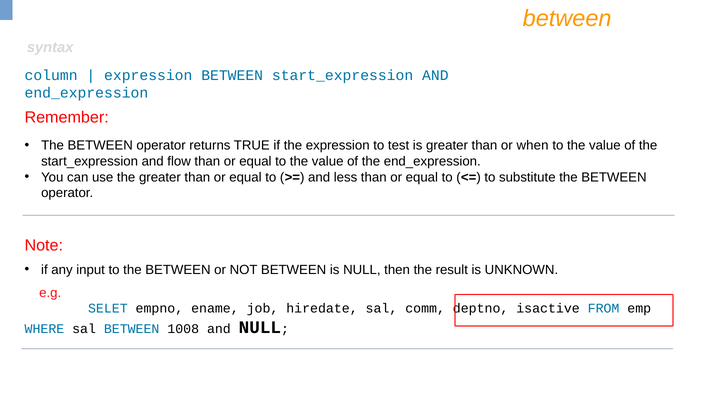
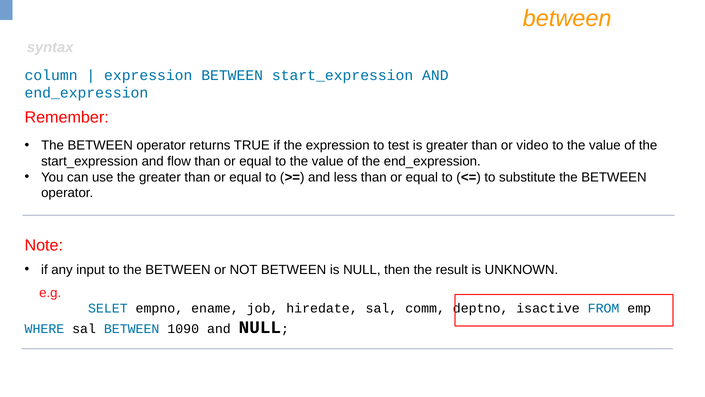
when: when -> video (532, 145)
1008: 1008 -> 1090 (183, 328)
